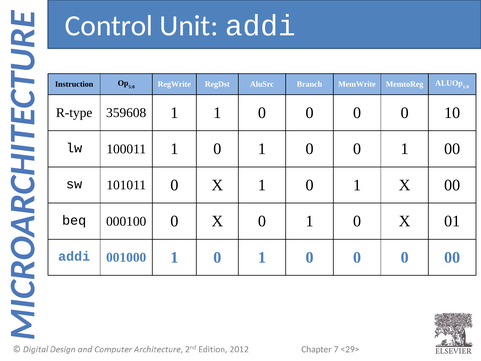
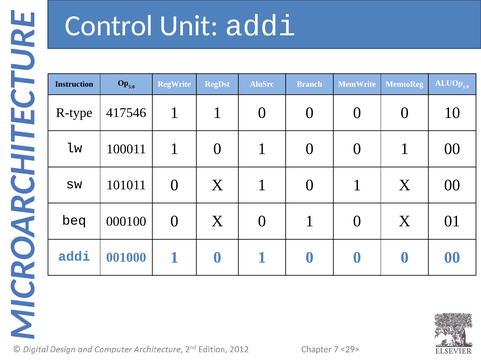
359608: 359608 -> 417546 (126, 113)
